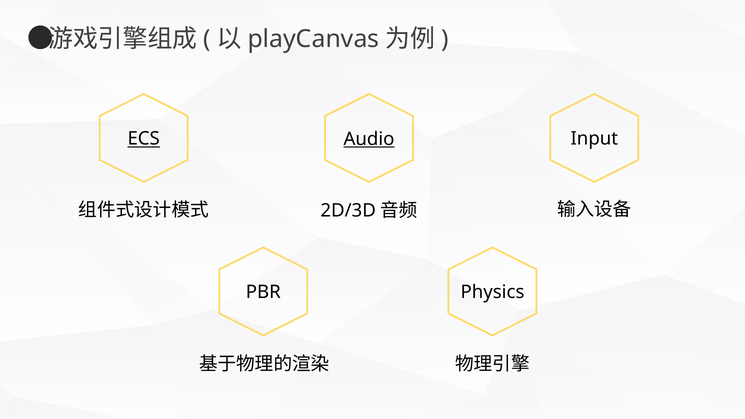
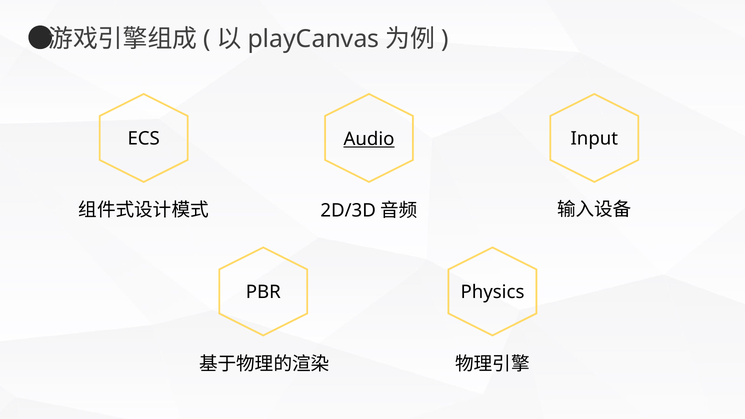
ECS underline: present -> none (144, 139)
